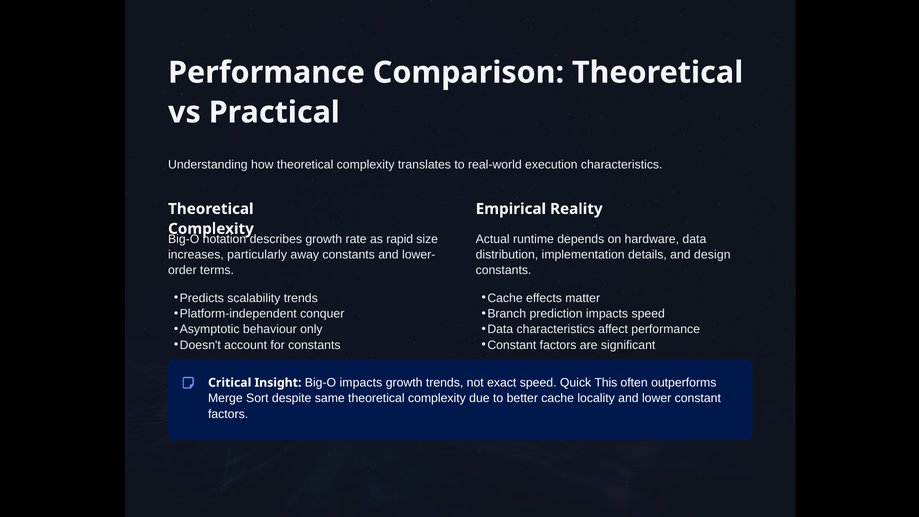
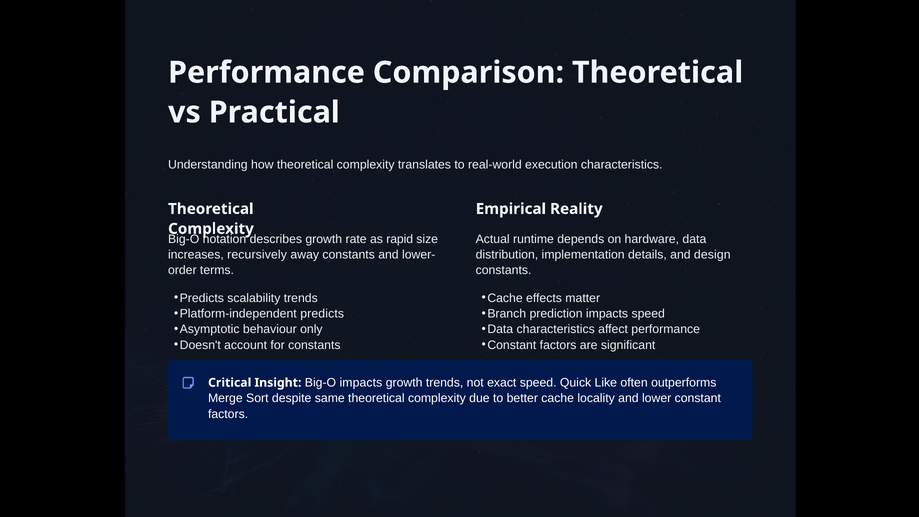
particularly: particularly -> recursively (257, 255)
Platform-independent conquer: conquer -> predicts (322, 314)
This: This -> Like (606, 383)
